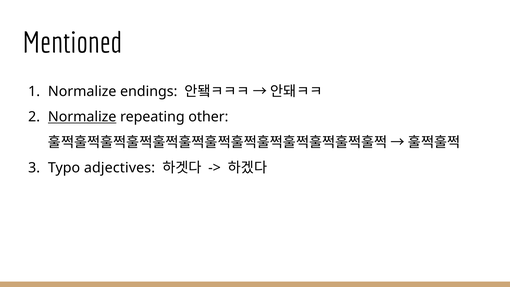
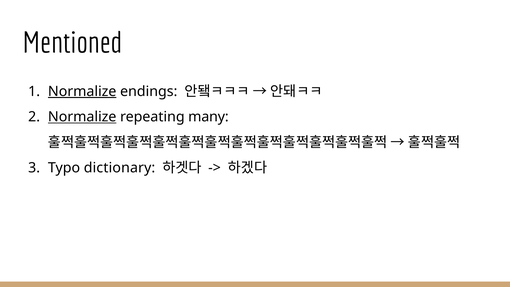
Normalize underline: none -> present (82, 91)
other: other -> many (208, 117)
adjectives: adjectives -> dictionary (120, 168)
